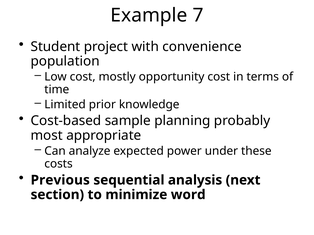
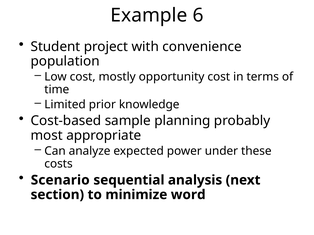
7: 7 -> 6 (198, 15)
Previous: Previous -> Scenario (60, 180)
